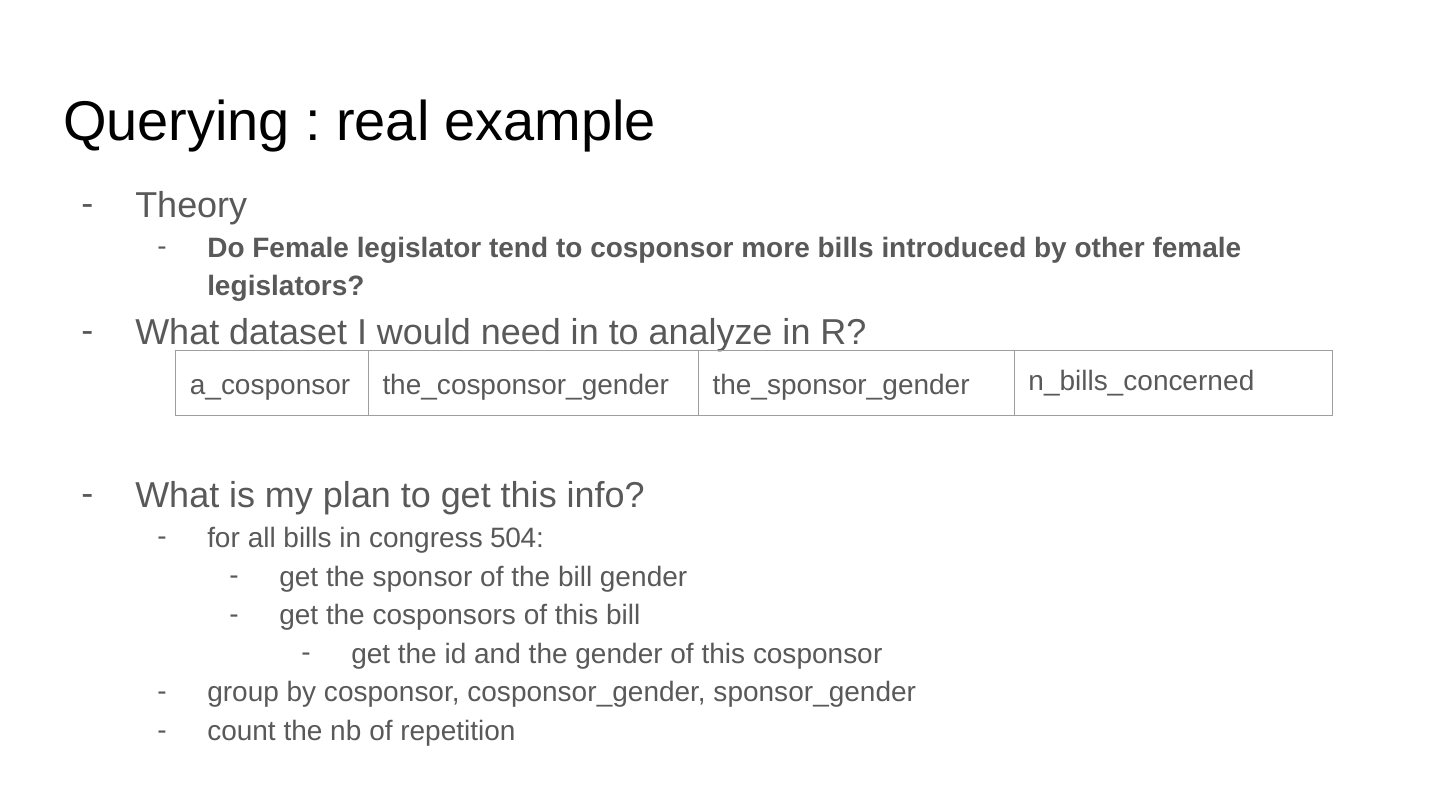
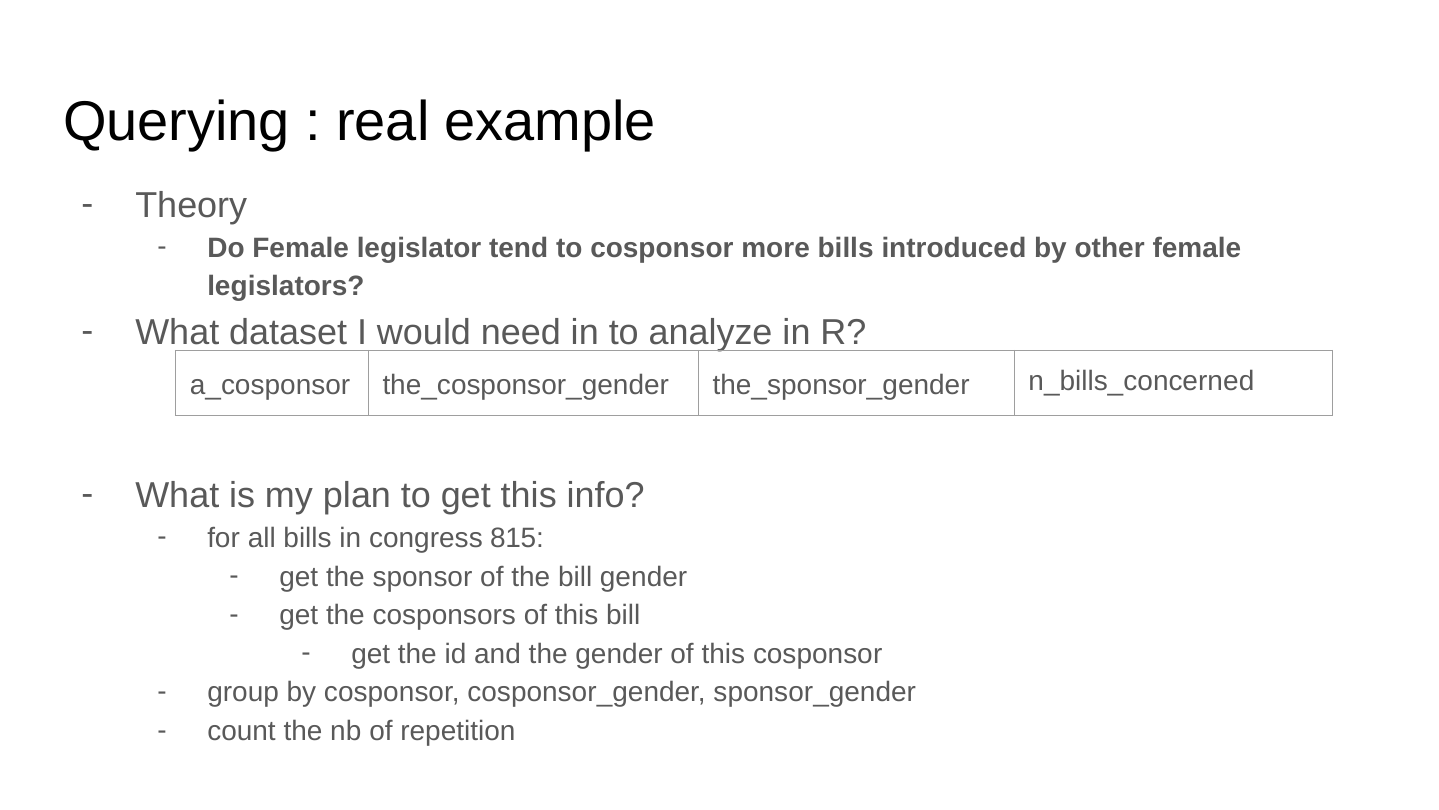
504: 504 -> 815 (517, 538)
